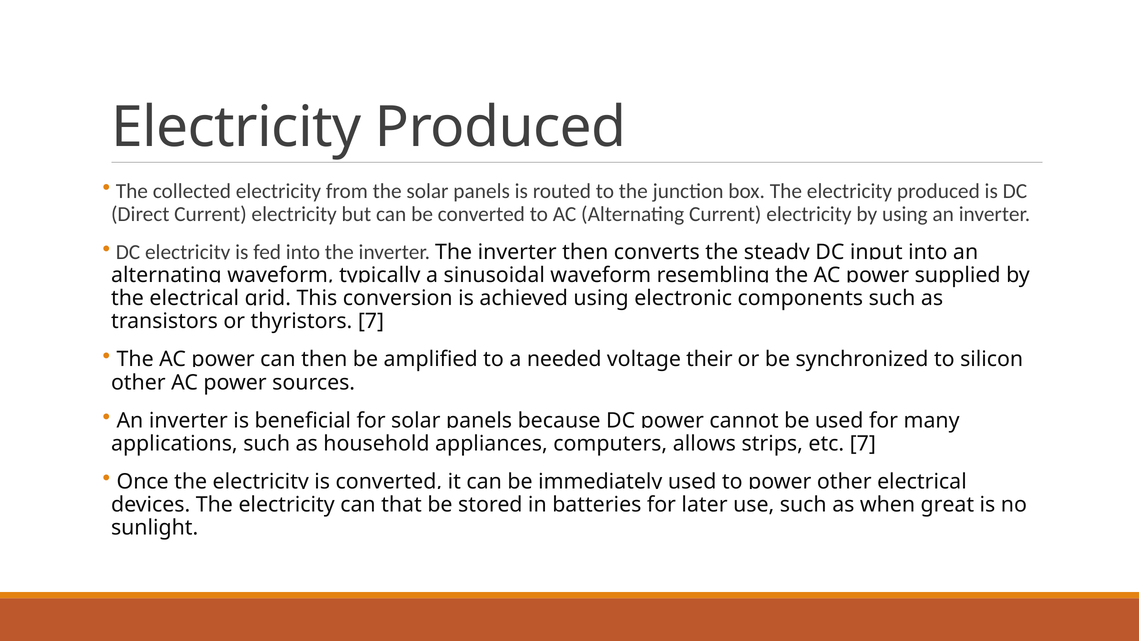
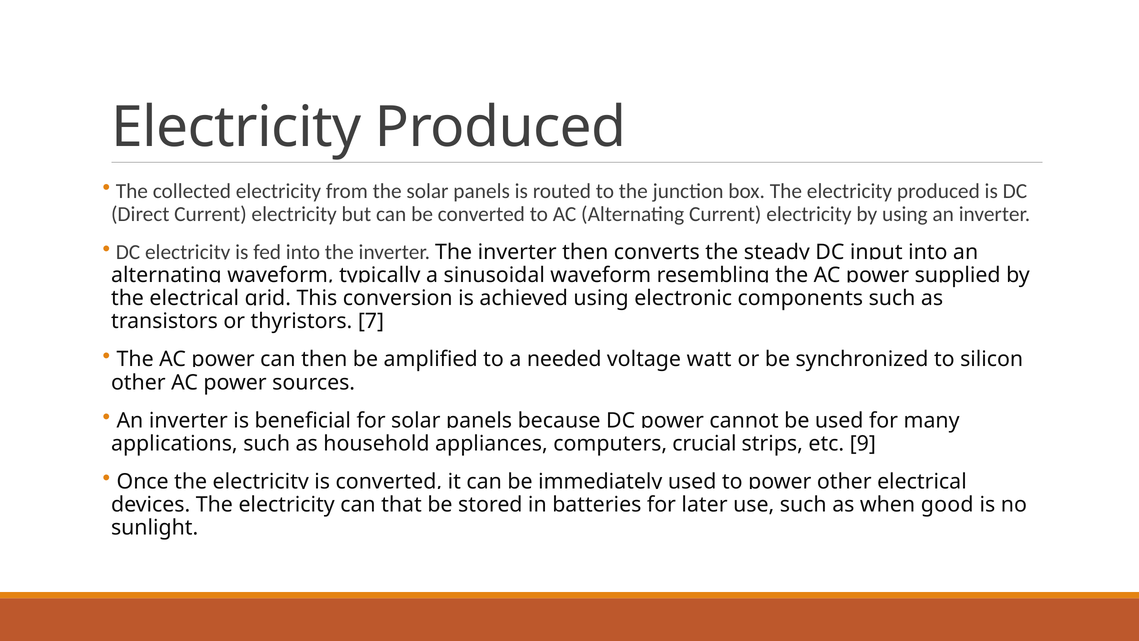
their: their -> watt (709, 359)
allows: allows -> crucial (704, 443)
etc 7: 7 -> 9 (863, 443)
great: great -> good (947, 504)
